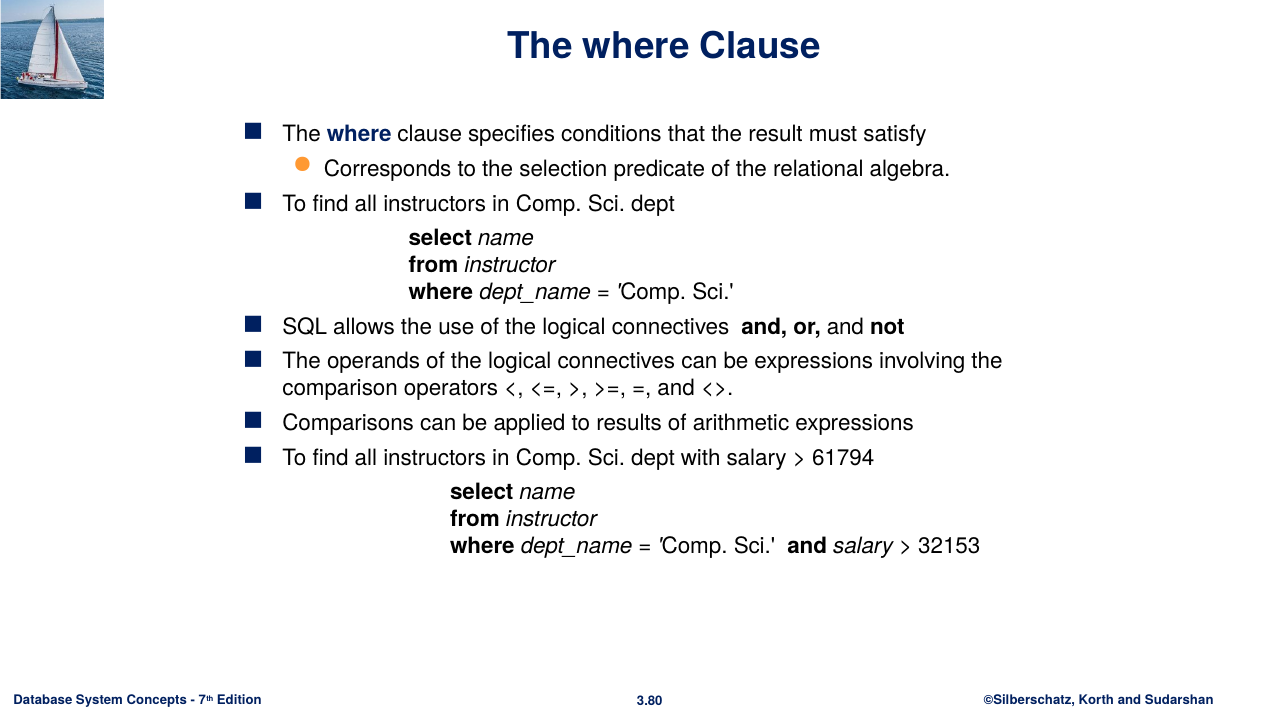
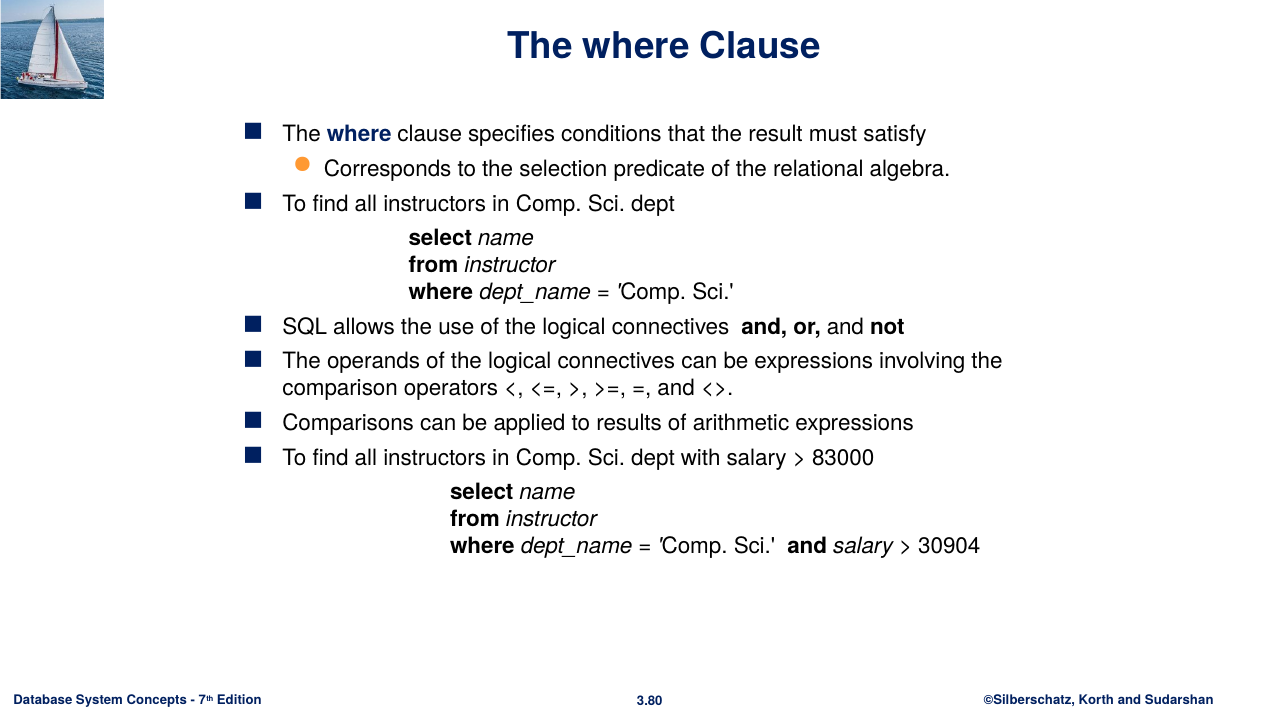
61794: 61794 -> 83000 (843, 457)
32153: 32153 -> 30904 (949, 546)
